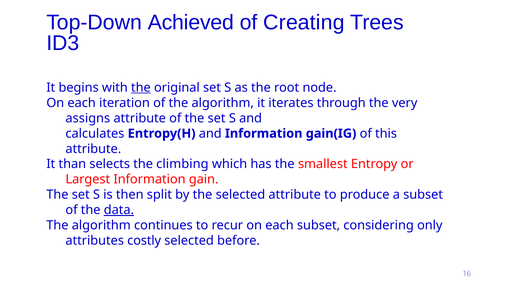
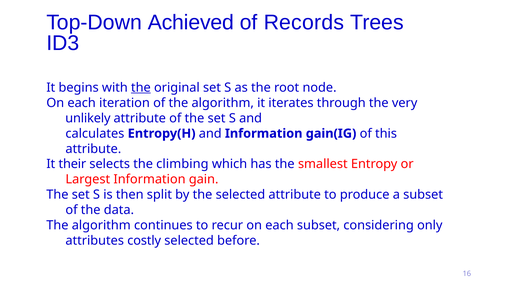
Creating: Creating -> Records (304, 22)
assigns: assigns -> unlikely (88, 118)
than: than -> their (72, 164)
data underline: present -> none (119, 210)
